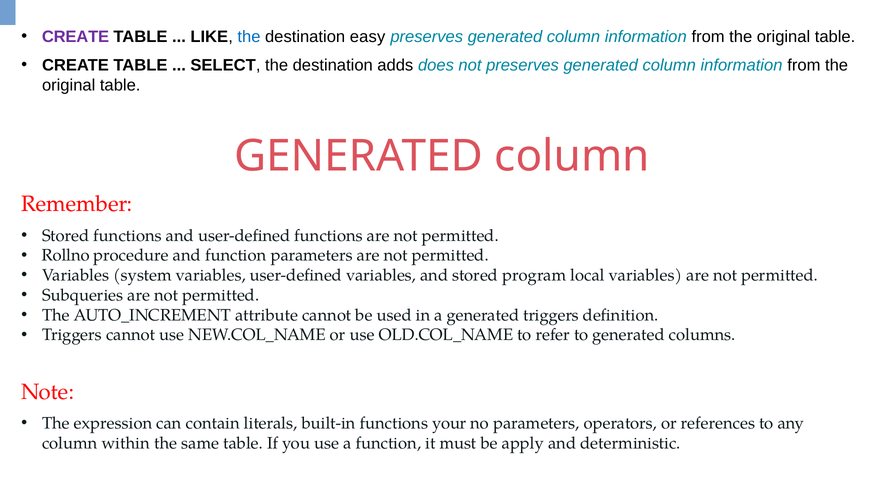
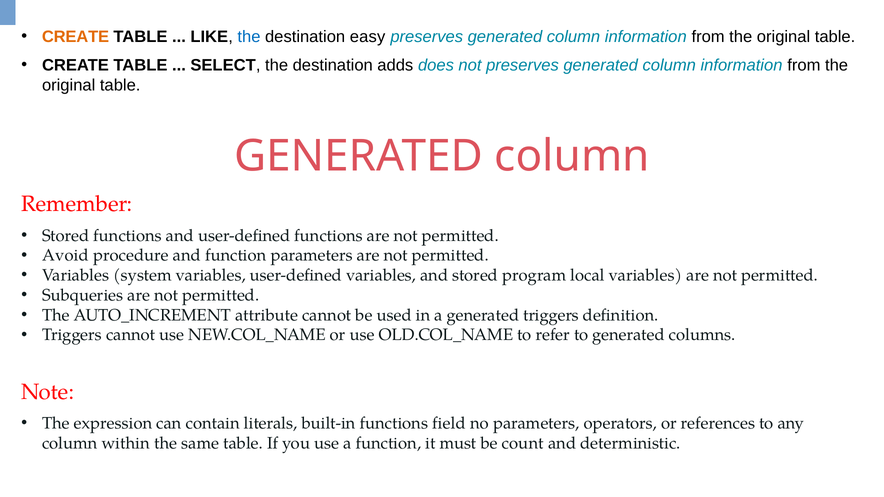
CREATE colour: purple -> orange (76, 37)
Rollno: Rollno -> Avoid (66, 256)
your: your -> field (449, 424)
apply: apply -> count (523, 444)
